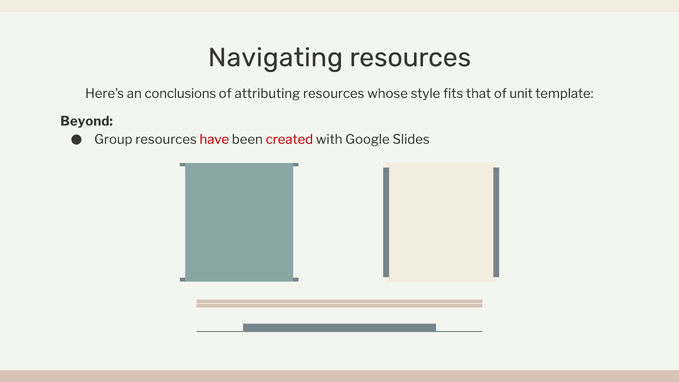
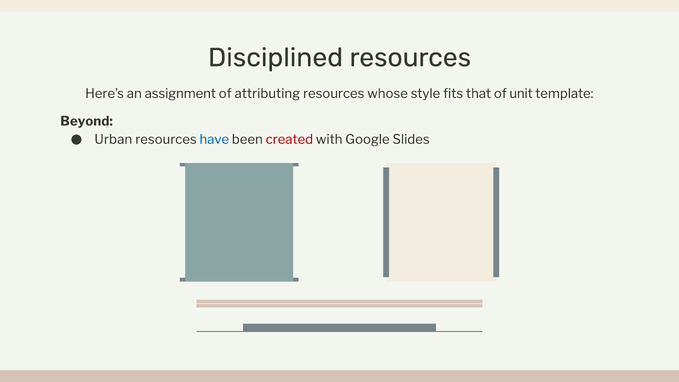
Navigating: Navigating -> Disciplined (276, 58)
conclusions: conclusions -> assignment (180, 94)
Group: Group -> Urban (113, 139)
have colour: red -> blue (214, 139)
